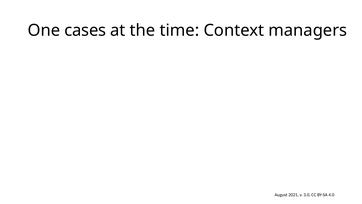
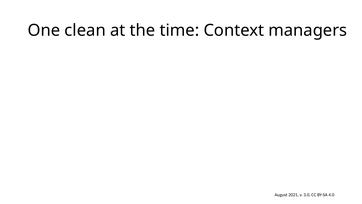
cases: cases -> clean (85, 30)
